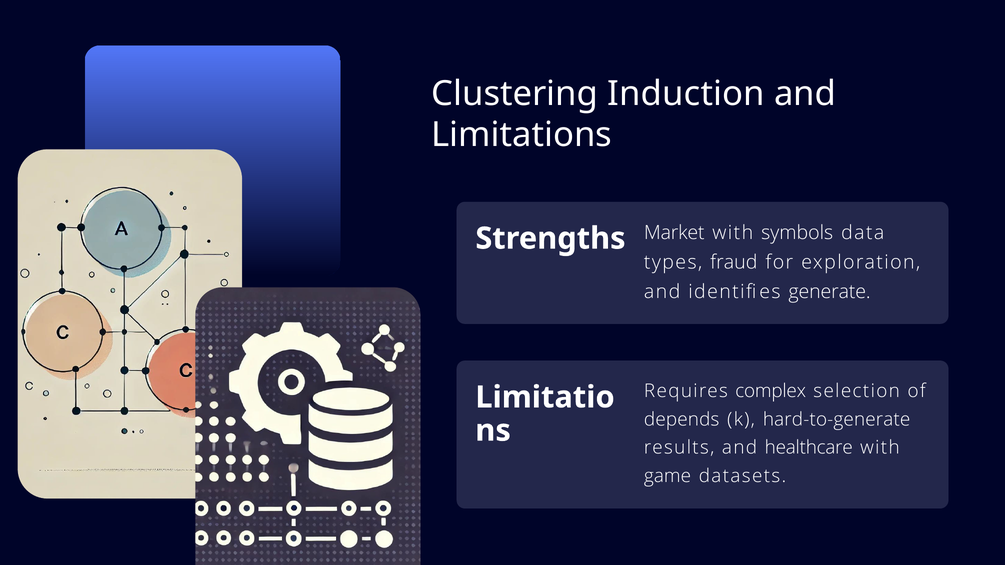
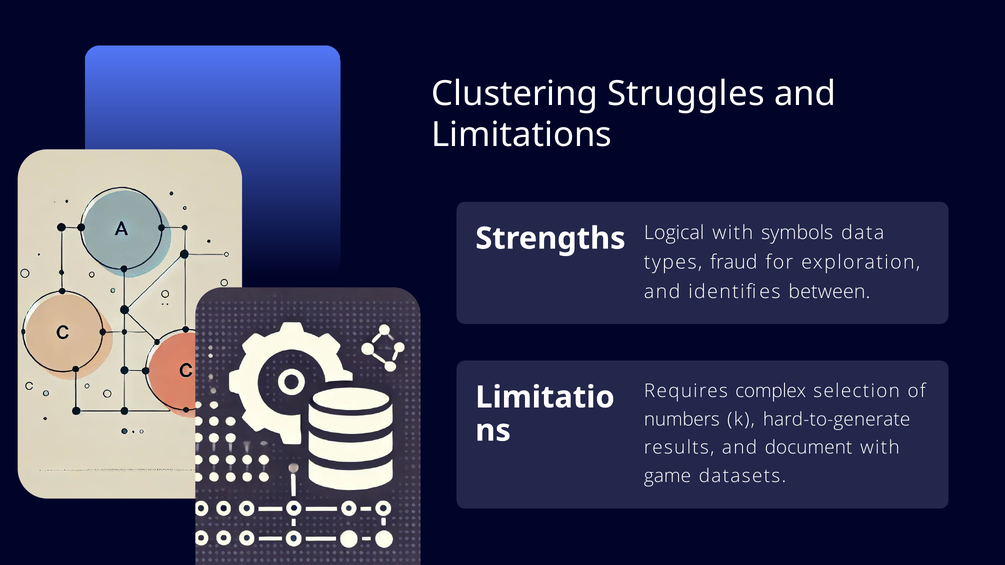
Induction: Induction -> Struggles (686, 94)
Market: Market -> Logical (674, 233)
generate: generate -> between (829, 292)
depends: depends -> numbers (682, 420)
healthcare: healthcare -> document (809, 448)
